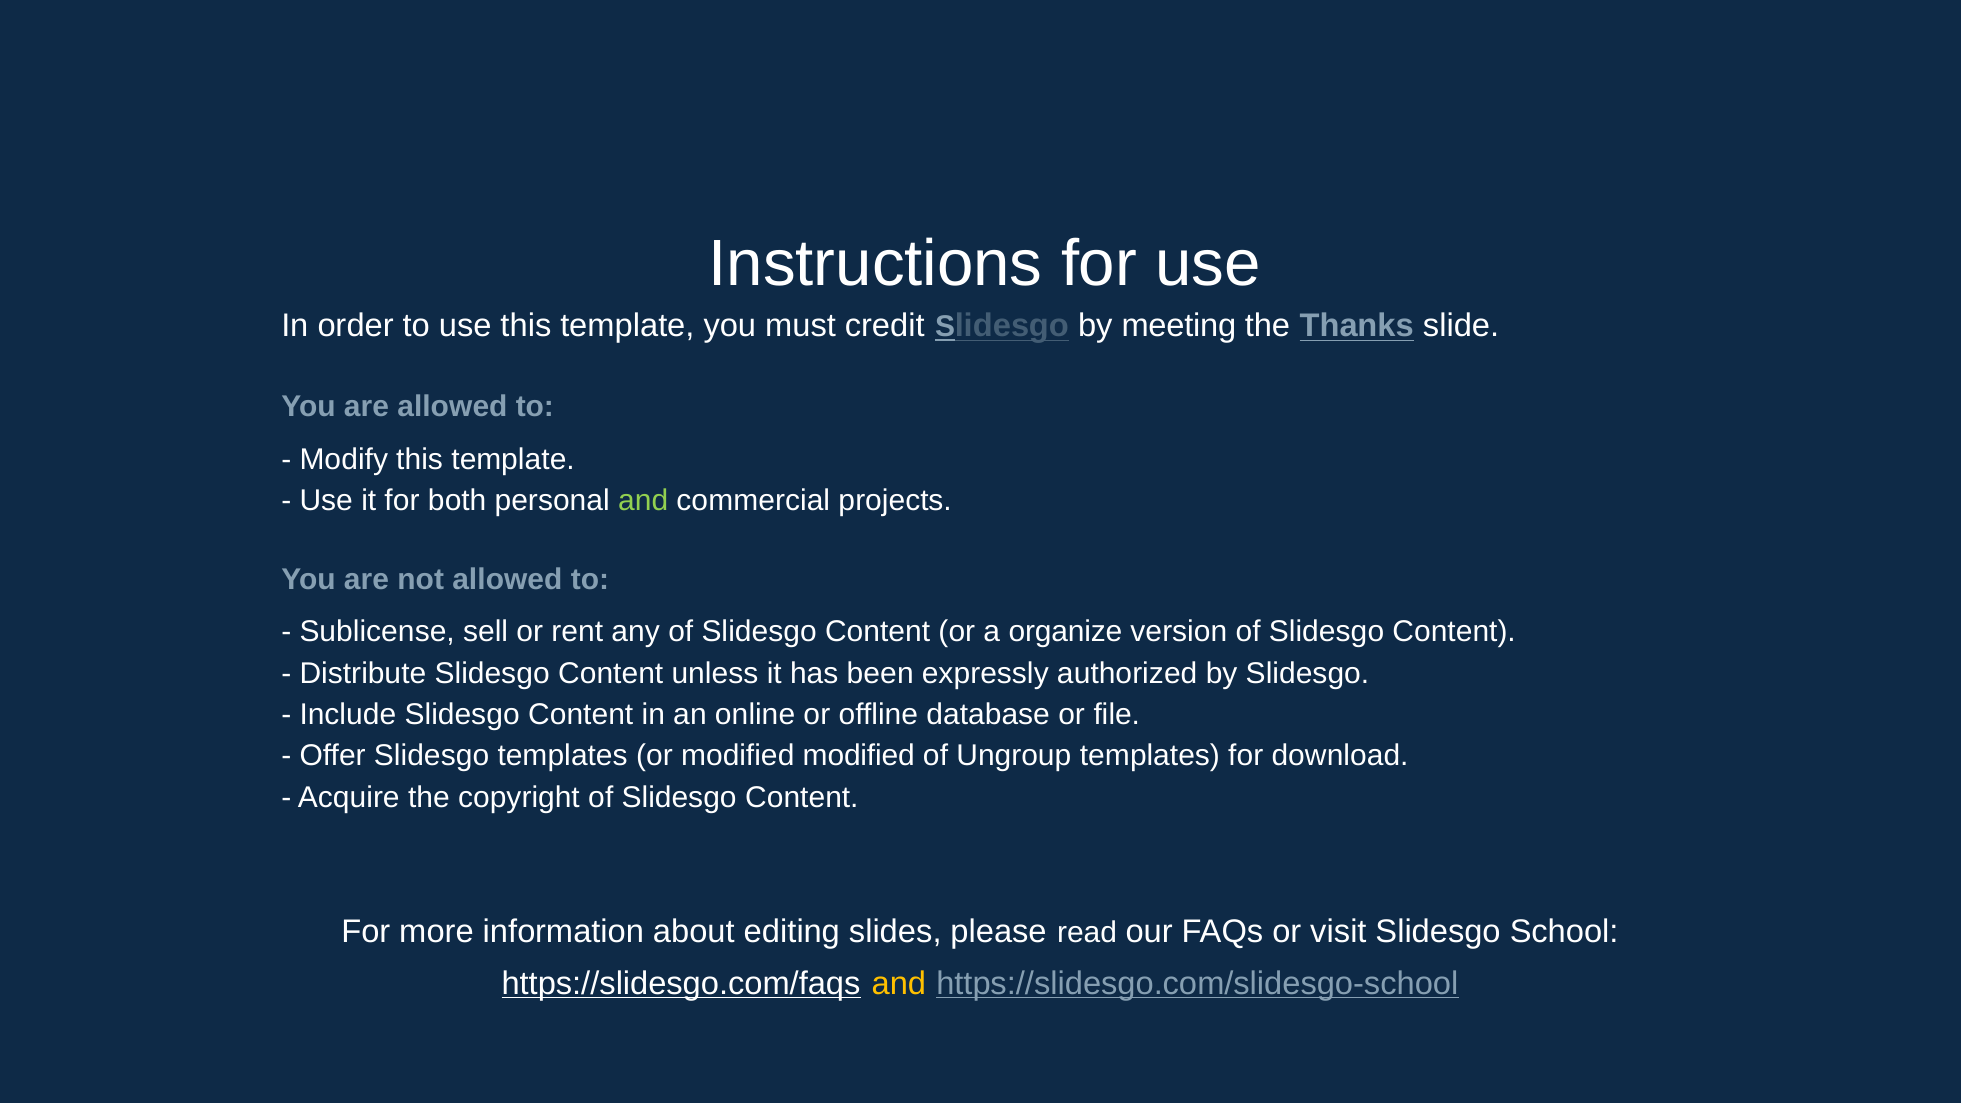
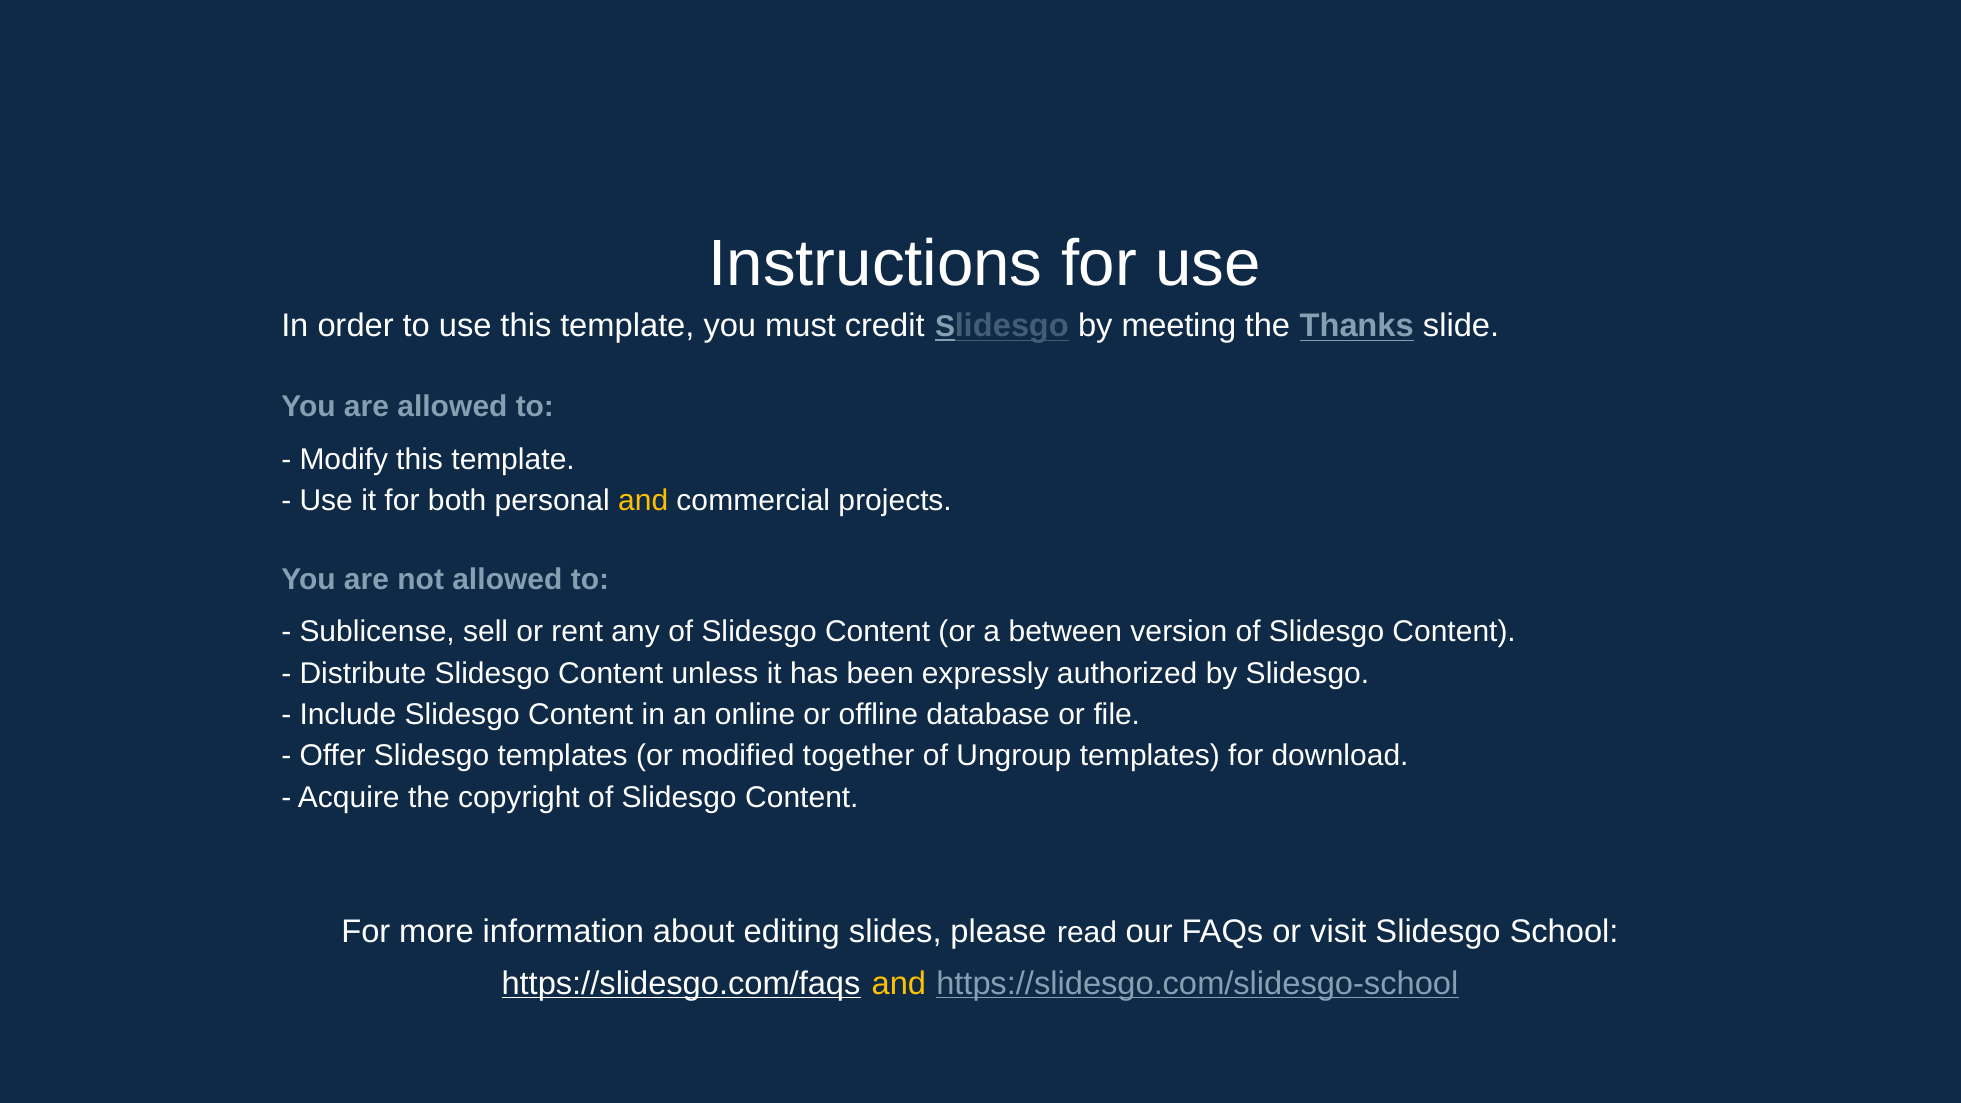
and colour: light green -> yellow (643, 501)
organize: organize -> between (1065, 632)
modified modified: modified -> together (859, 756)
